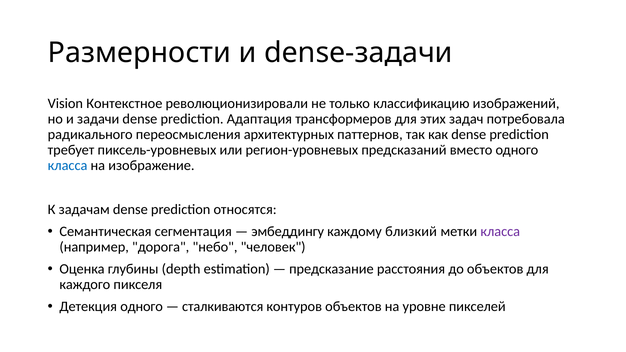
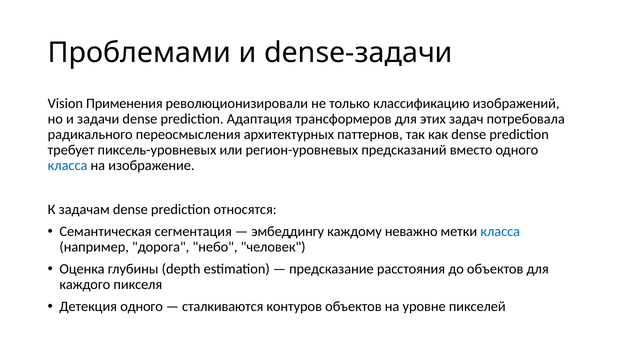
Размерности: Размерности -> Проблемами (139, 53)
Контекстное: Контекстное -> Применения (124, 104)
близкий: близкий -> неважно (411, 232)
класса colour: purple -> blue (500, 232)
